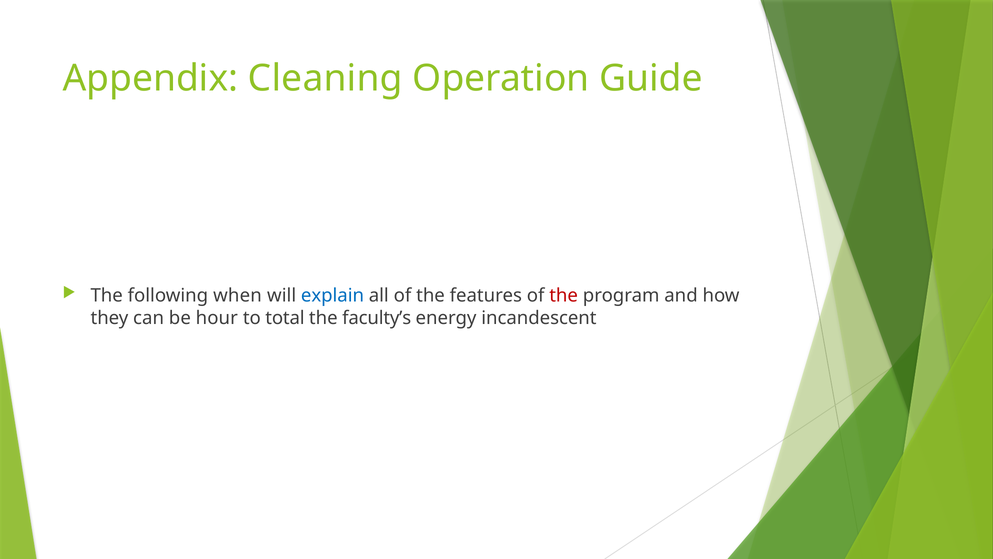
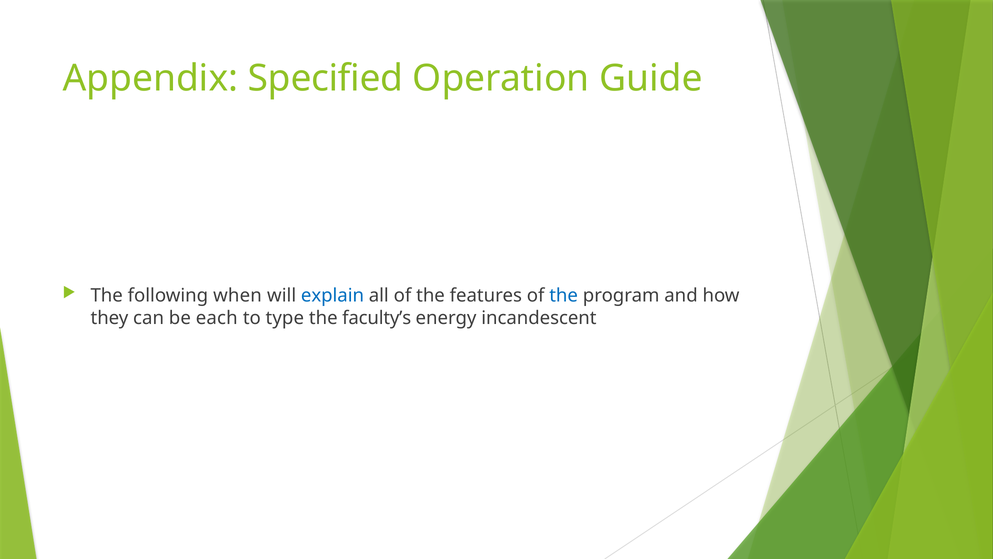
Cleaning: Cleaning -> Specified (326, 78)
the colour: red -> blue (564, 296)
hour: hour -> each (217, 318)
total: total -> type (285, 318)
